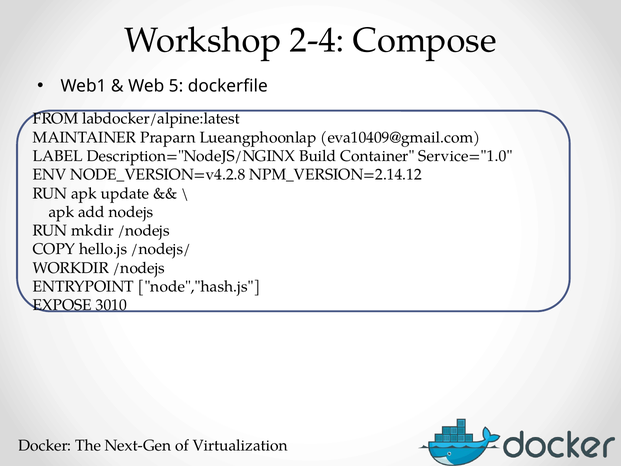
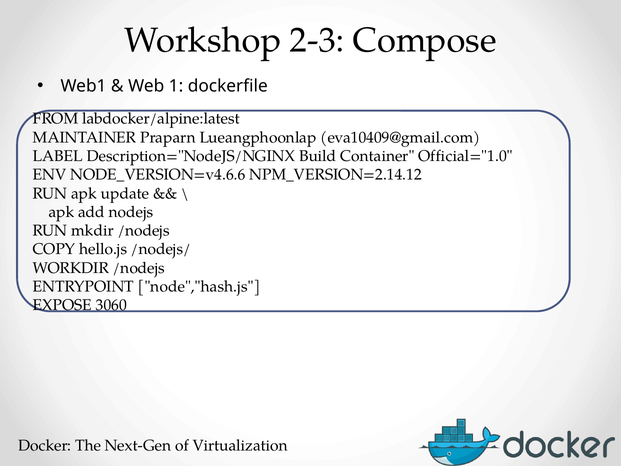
2-4: 2-4 -> 2-3 (317, 40)
5: 5 -> 1 (176, 86)
Service="1.0: Service="1.0 -> Official="1.0 (465, 156)
NODE_VERSION=v4.2.8: NODE_VERSION=v4.2.8 -> NODE_VERSION=v4.6.6 (158, 175)
3010: 3010 -> 3060 (111, 305)
